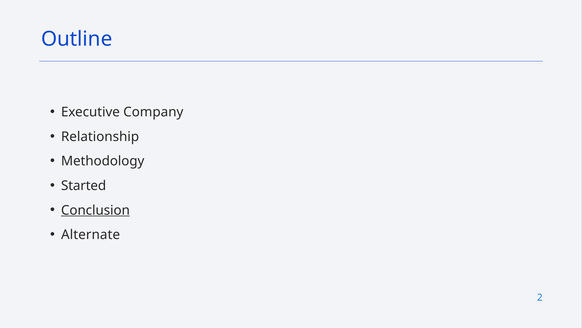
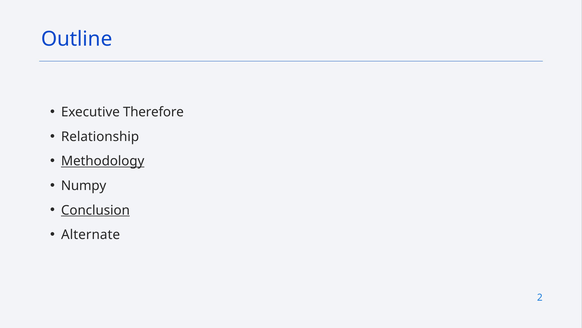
Company: Company -> Therefore (153, 112)
Methodology underline: none -> present (103, 161)
Started: Started -> Numpy (84, 185)
